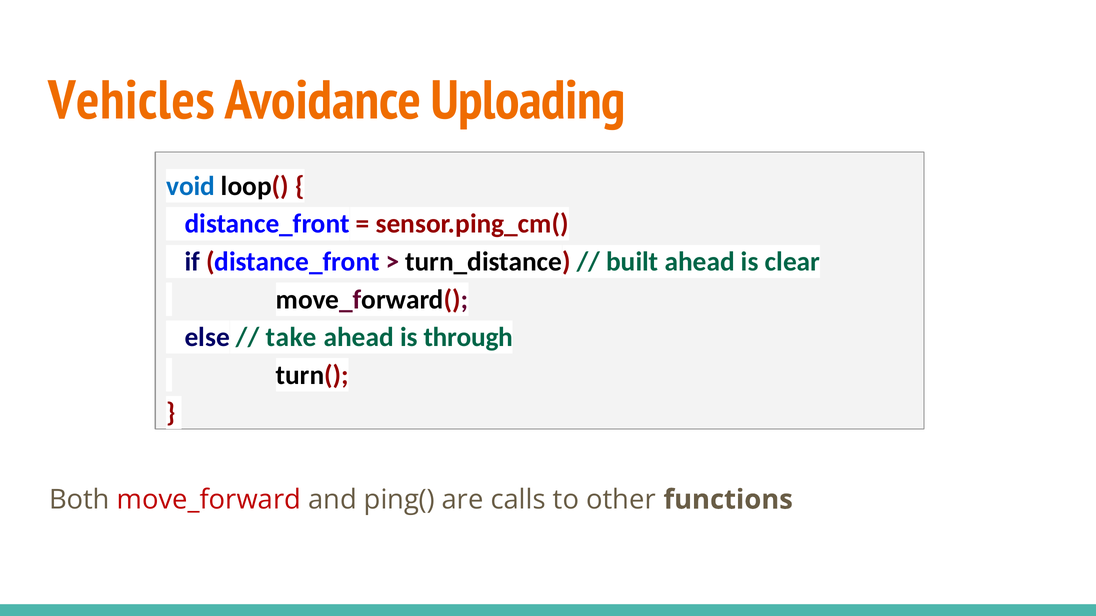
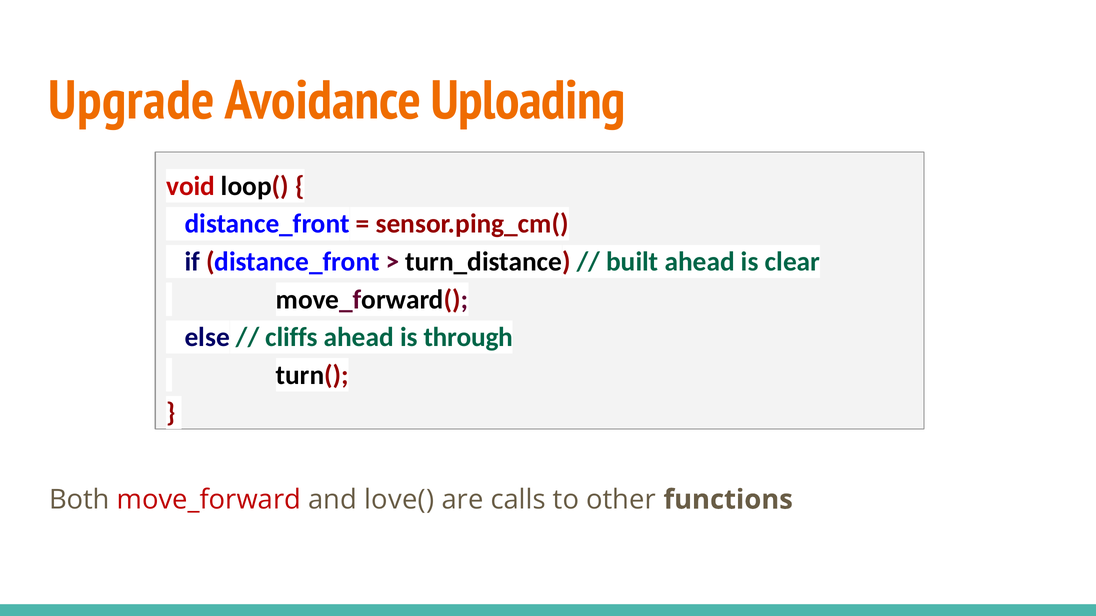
Vehicles: Vehicles -> Upgrade (132, 101)
void colour: blue -> red (191, 186)
take: take -> cliffs (292, 338)
ping(: ping( -> love( (399, 500)
